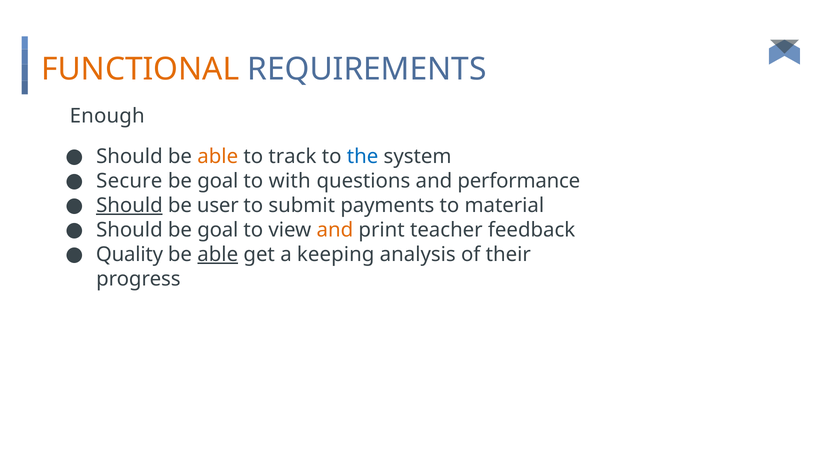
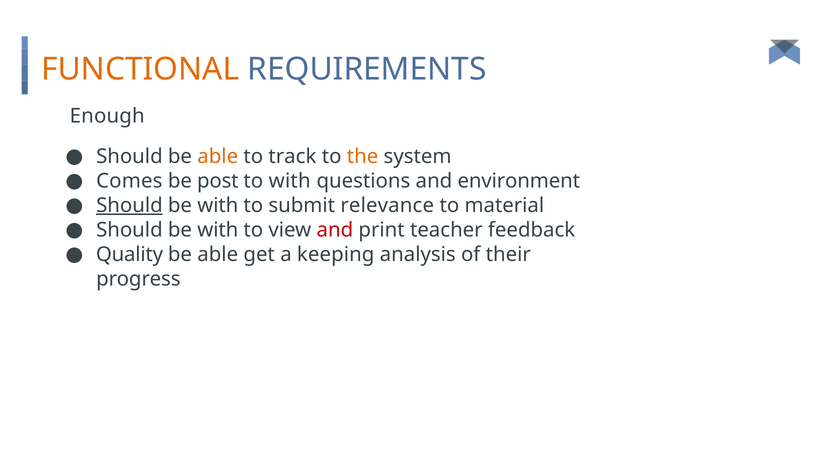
the colour: blue -> orange (363, 157)
Secure: Secure -> Comes (129, 181)
goal: goal -> post (218, 181)
performance: performance -> environment (519, 181)
user: user -> with (218, 206)
payments: payments -> relevance (387, 206)
goal: goal -> with (218, 230)
and colour: orange -> red (335, 230)
able underline: present -> none (218, 255)
